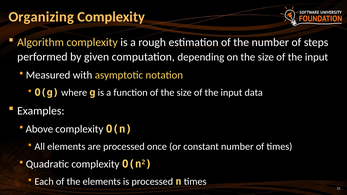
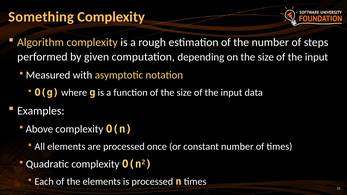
Organizing: Organizing -> Something (41, 17)
